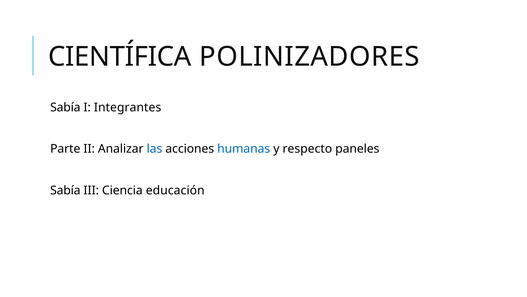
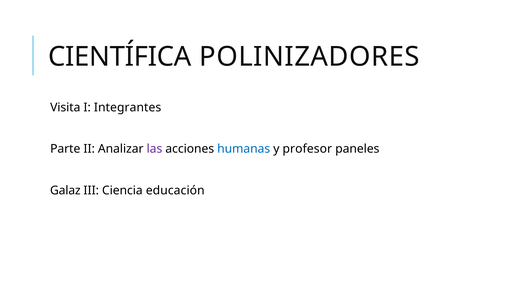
Sabía: Sabía -> Visita (65, 107)
las colour: blue -> purple (154, 149)
respecto: respecto -> profesor (307, 149)
Sabía: Sabía -> Galaz (65, 190)
